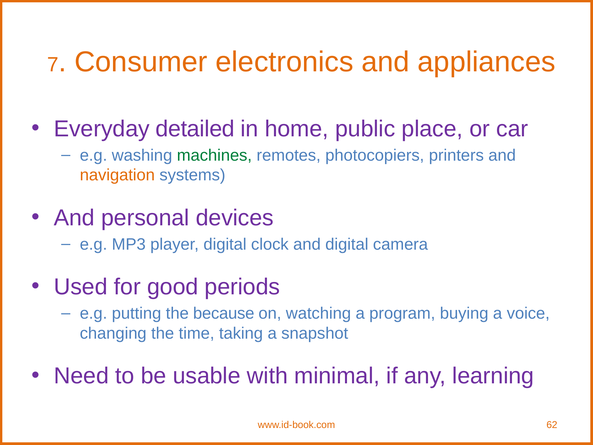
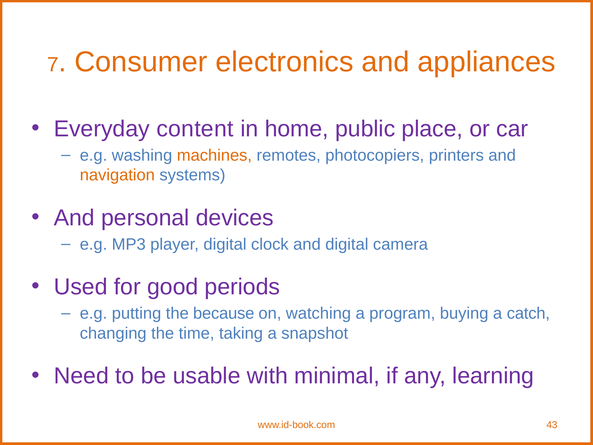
detailed: detailed -> content (195, 129)
machines colour: green -> orange (214, 155)
voice: voice -> catch (528, 313)
62: 62 -> 43 (552, 425)
